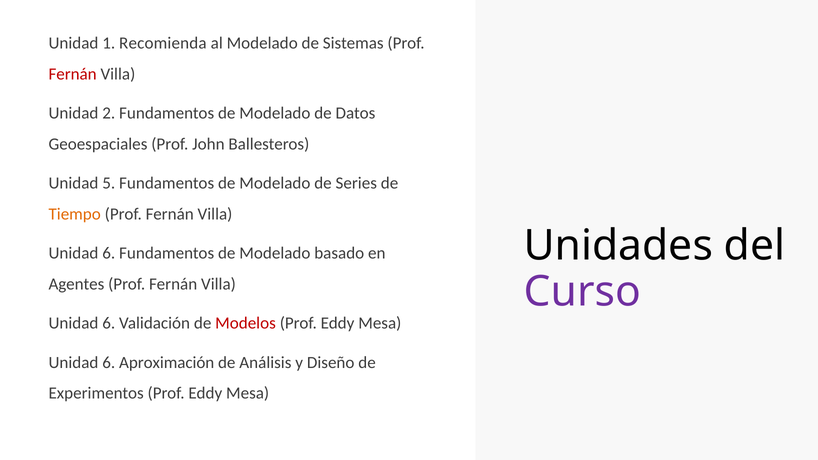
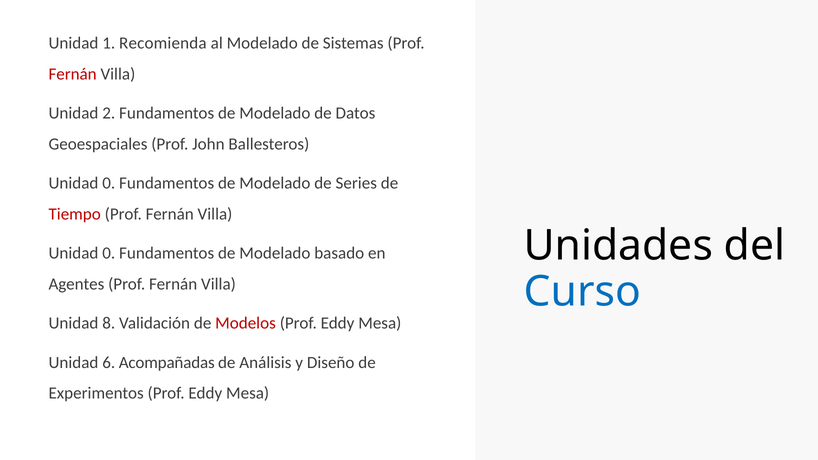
5: 5 -> 0 (109, 183)
Tiempo colour: orange -> red (75, 214)
6: 6 -> 0 (109, 253)
Curso colour: purple -> blue (582, 292)
6: 6 -> 8 (109, 323)
Aproximación: Aproximación -> Acompañadas (167, 362)
